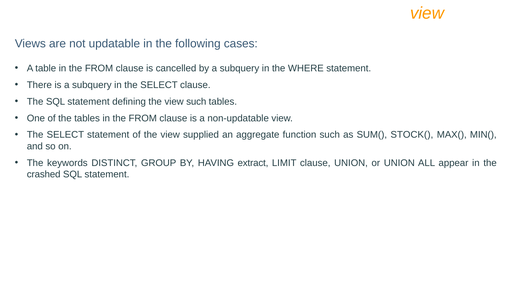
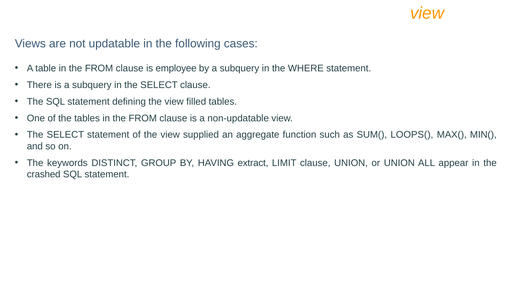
cancelled: cancelled -> employee (176, 68)
view such: such -> filled (196, 102)
STOCK(: STOCK( -> LOOPS( (412, 135)
